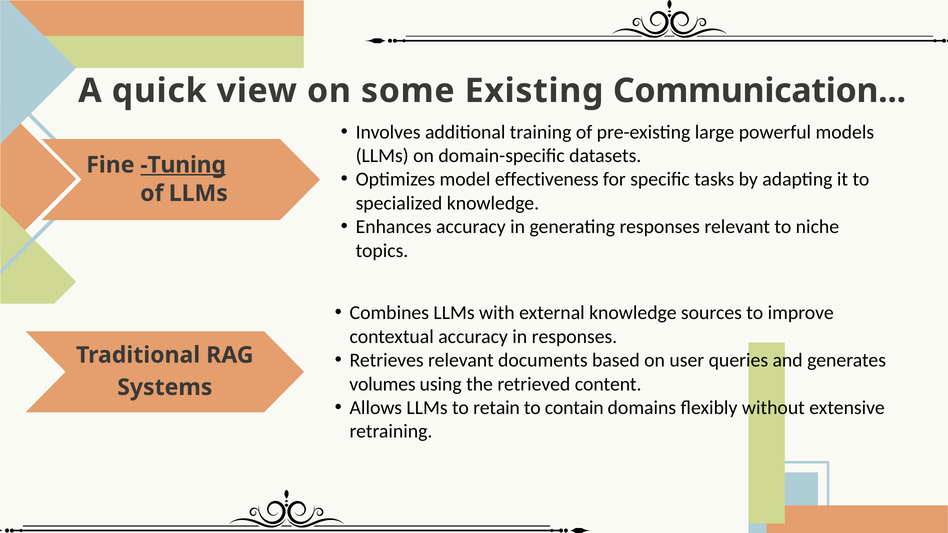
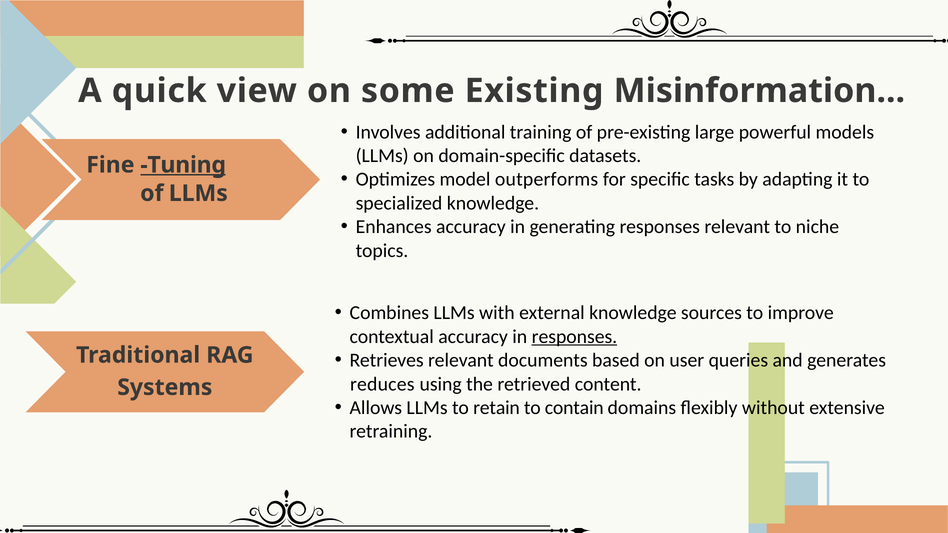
Communication: Communication -> Misinformation (759, 91)
effectiveness: effectiveness -> outperforms (547, 180)
responses underline: none -> present (574, 337)
volumes: volumes -> reduces (382, 384)
